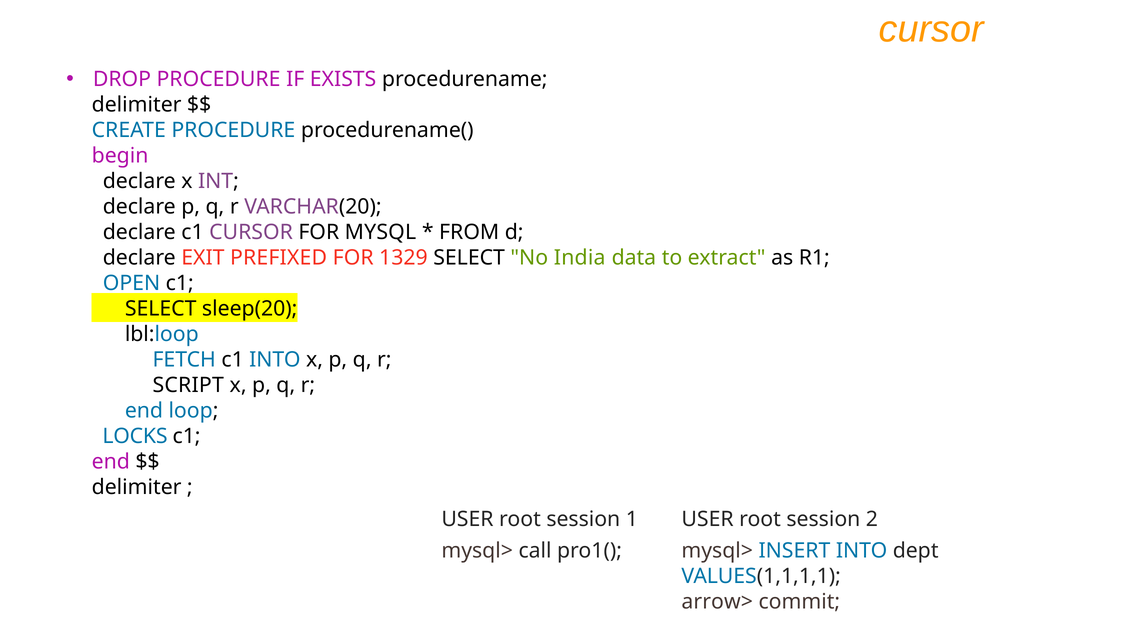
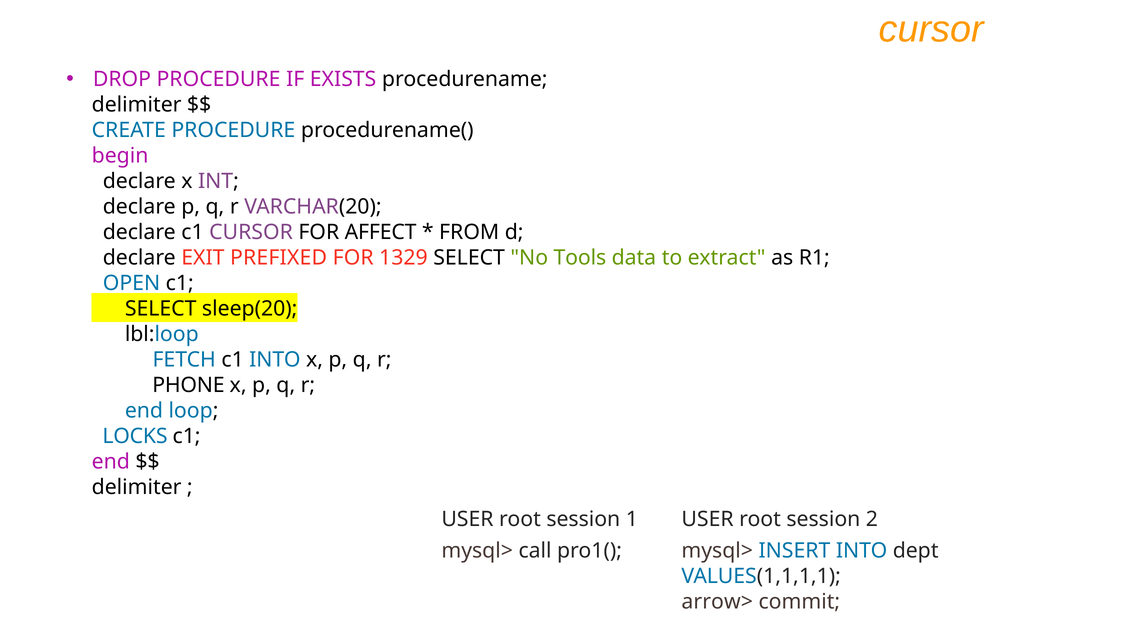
MYSQL: MYSQL -> AFFECT (381, 232)
India: India -> Tools (580, 258)
SCRIPT: SCRIPT -> PHONE (188, 385)
